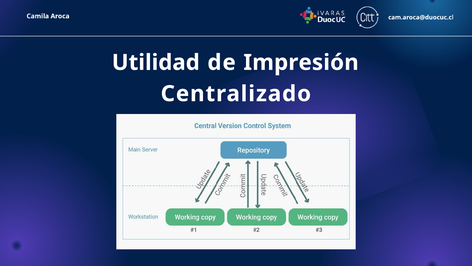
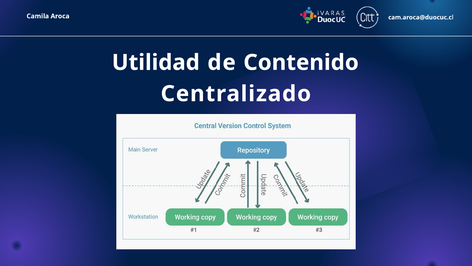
Impresión: Impresión -> Contenido (301, 62)
